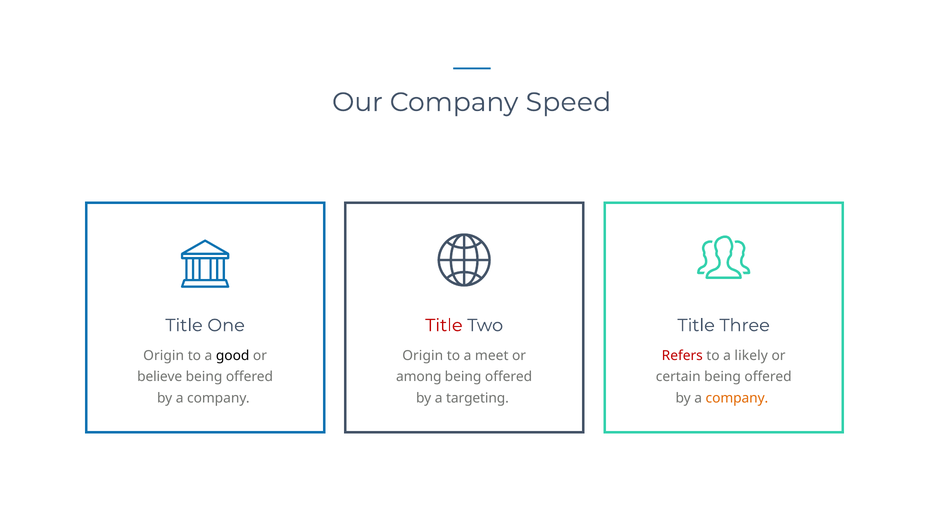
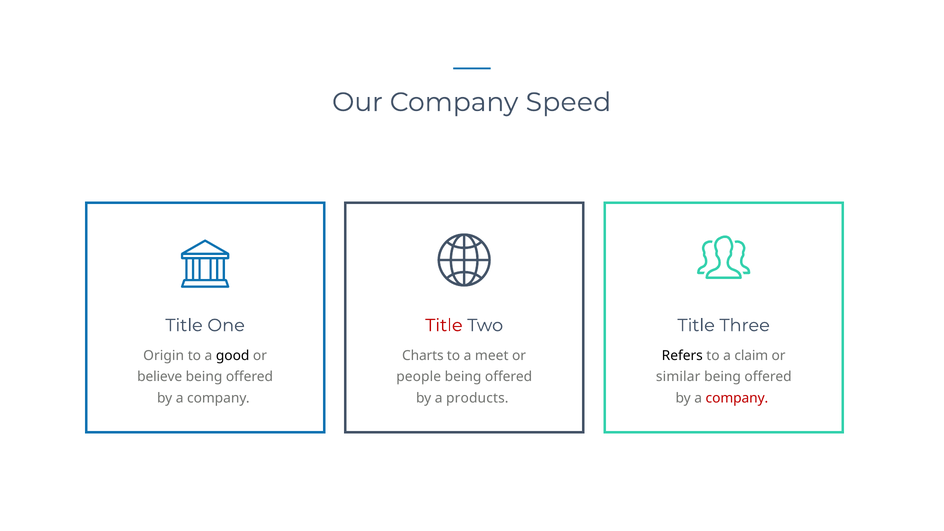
Origin: Origin -> Charts (423, 356)
Refers colour: red -> black (682, 356)
likely: likely -> claim (751, 356)
among: among -> people (419, 377)
certain: certain -> similar (678, 377)
targeting: targeting -> products (477, 398)
company colour: orange -> red (737, 398)
